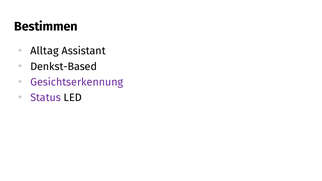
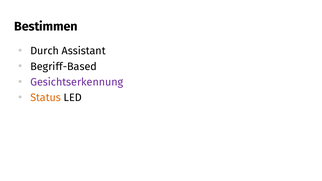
Alltag: Alltag -> Durch (45, 51)
Denkst-Based: Denkst-Based -> Begriff-Based (64, 67)
Status colour: purple -> orange (46, 98)
